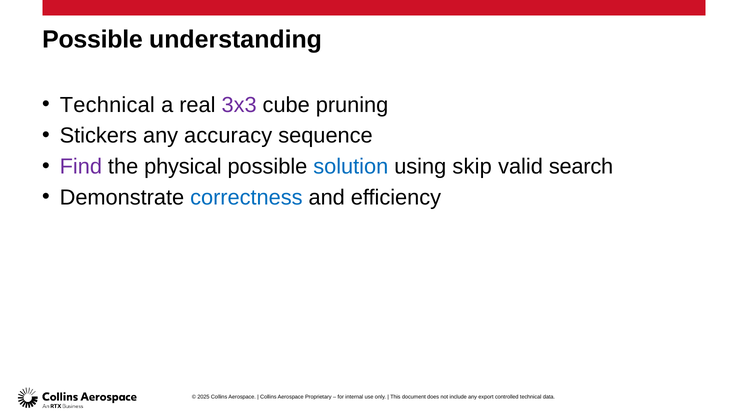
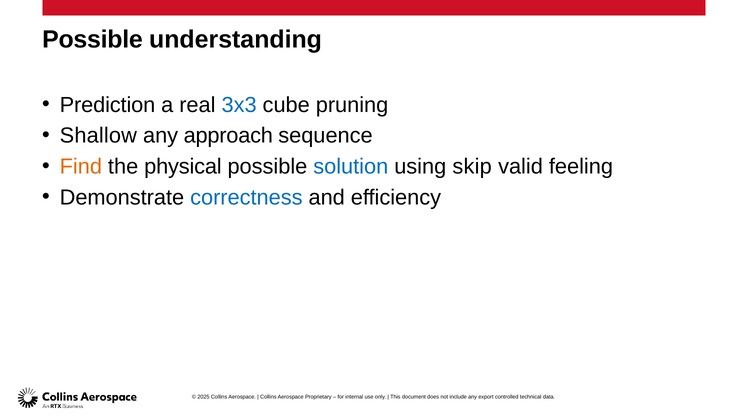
Technical: Technical -> Prediction (108, 105)
3x3 colour: purple -> blue (239, 105)
Stickers: Stickers -> Shallow (98, 136)
accuracy: accuracy -> approach (228, 136)
Find colour: purple -> orange (81, 167)
search: search -> feeling (581, 167)
